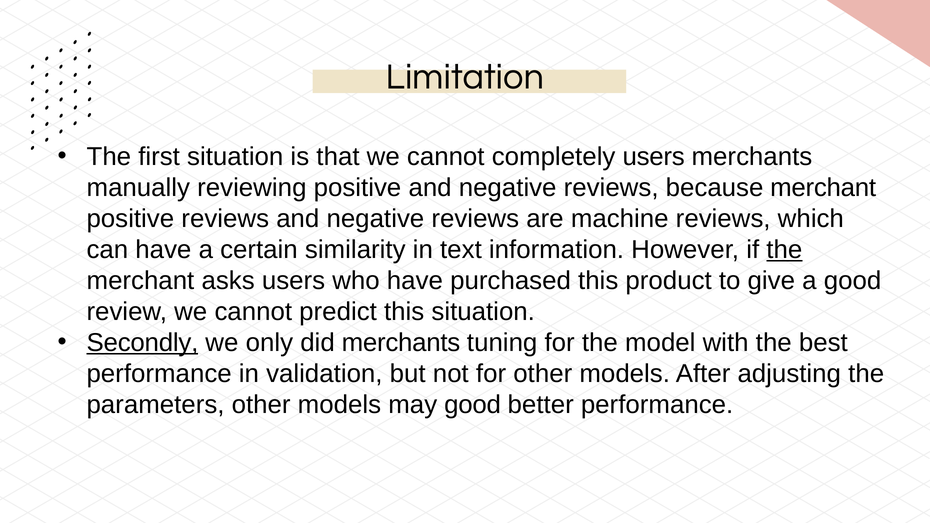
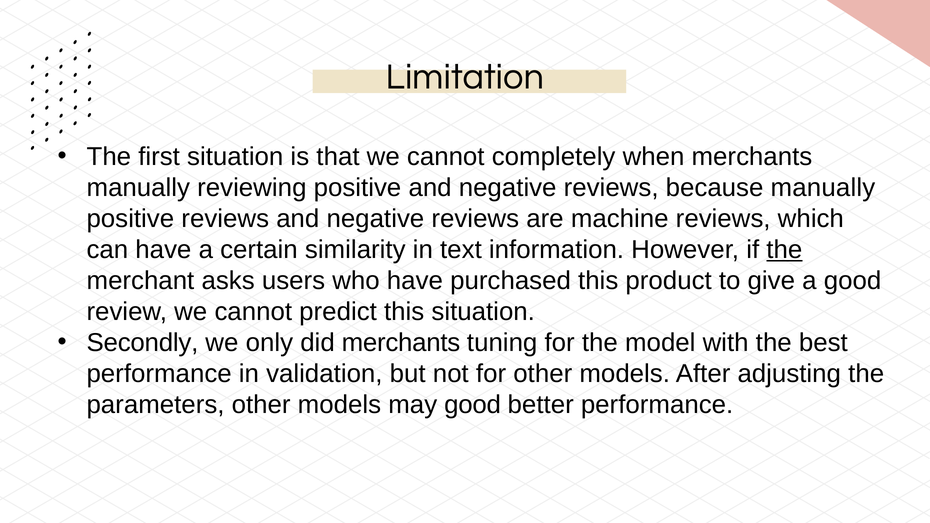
completely users: users -> when (654, 157)
because merchant: merchant -> manually (823, 188)
Secondly underline: present -> none (142, 343)
